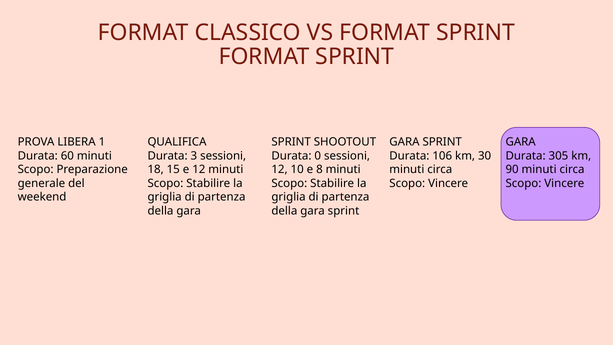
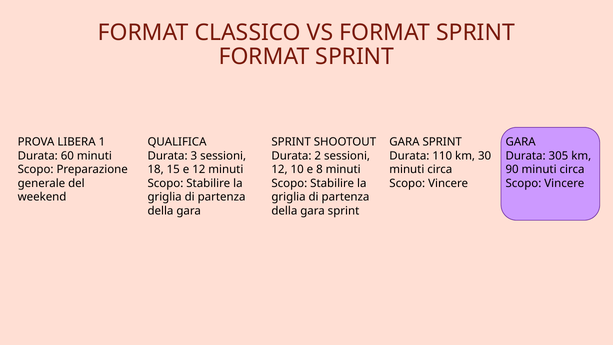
0: 0 -> 2 (318, 156)
106: 106 -> 110 (442, 156)
